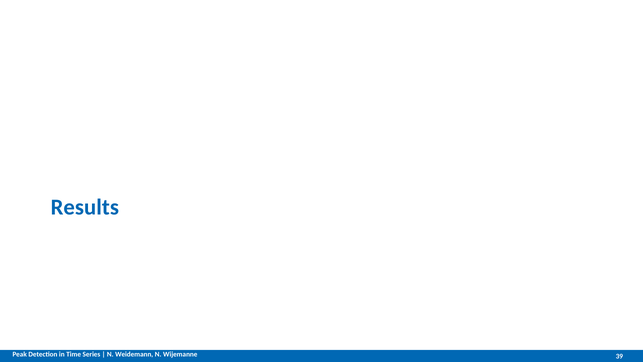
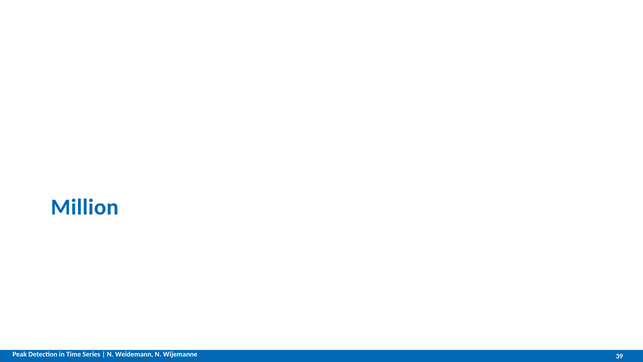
Results: Results -> Million (85, 207)
